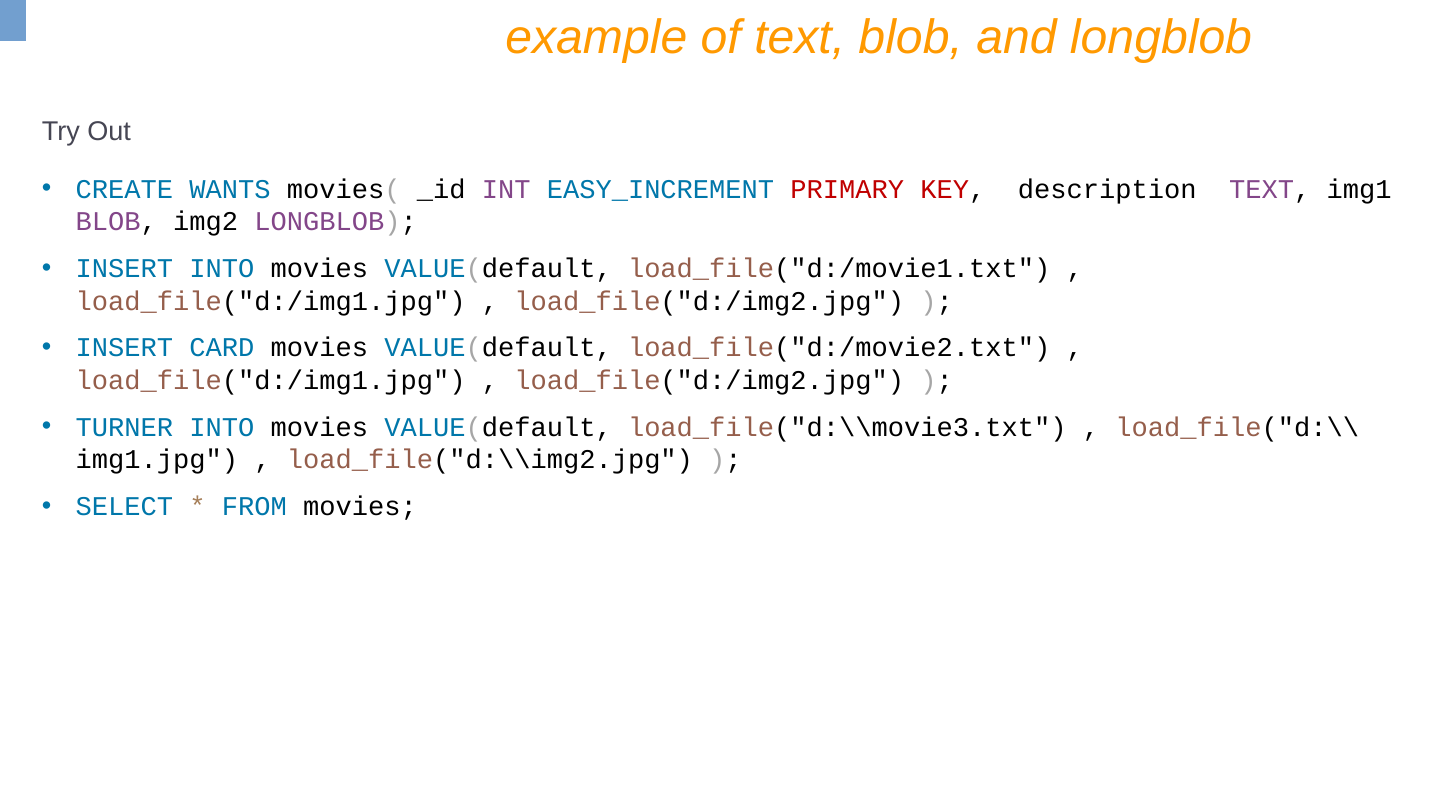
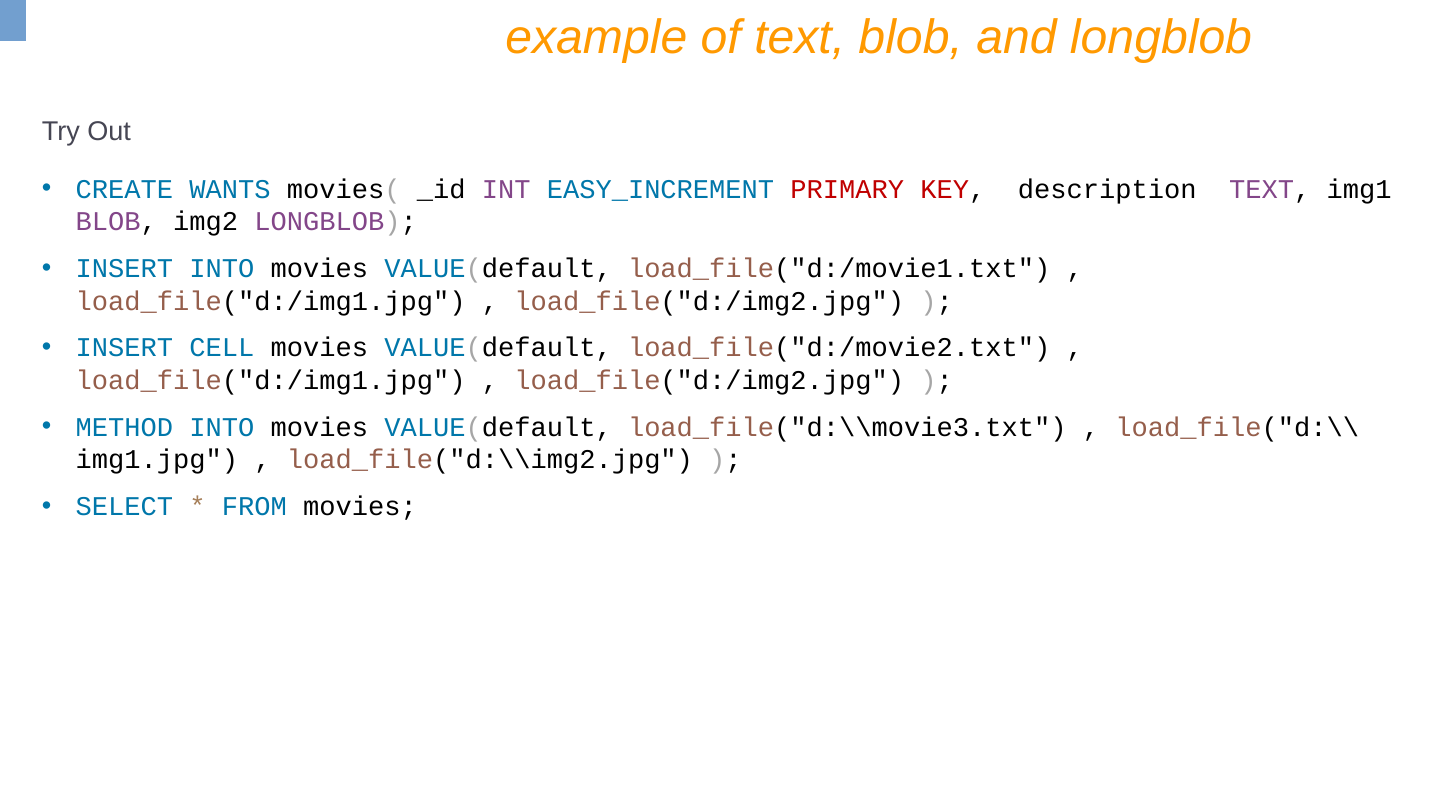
CARD: CARD -> CELL (222, 348)
TURNER: TURNER -> METHOD (124, 428)
